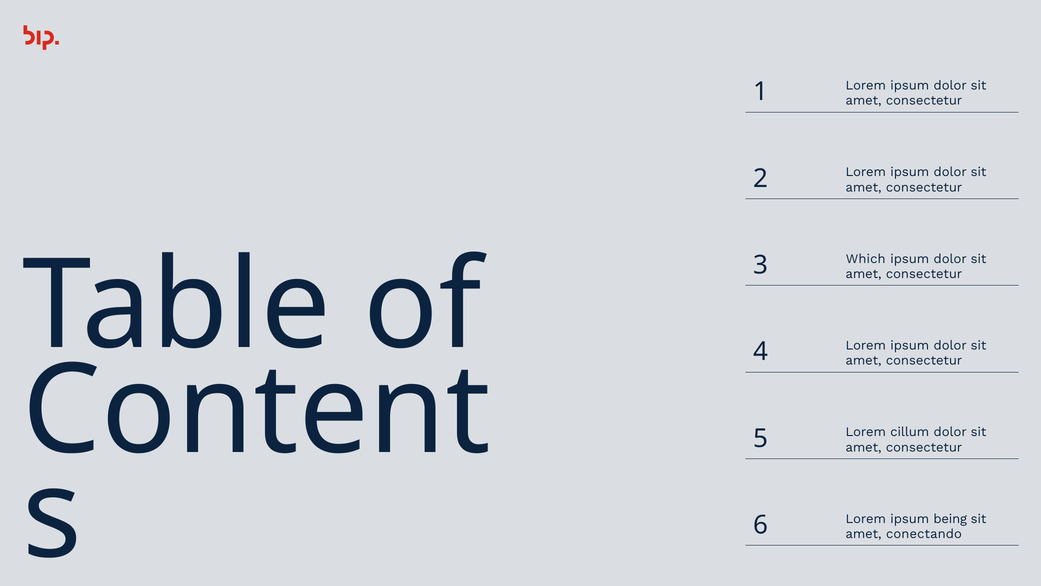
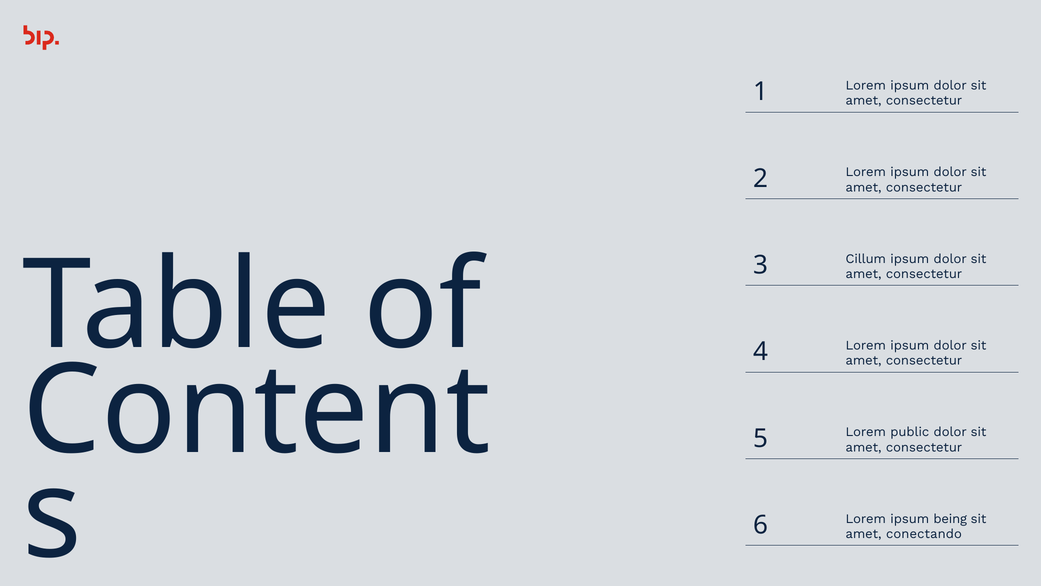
Which: Which -> Cillum (866, 259)
cillum: cillum -> public (910, 432)
